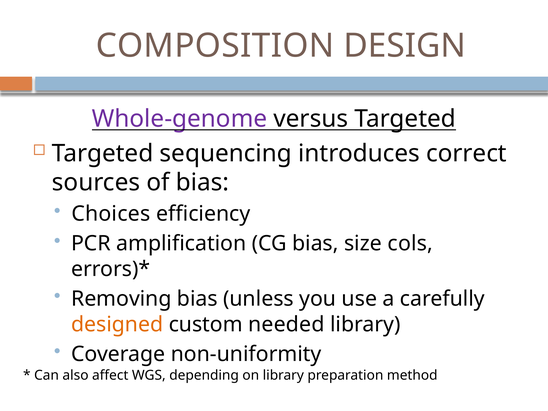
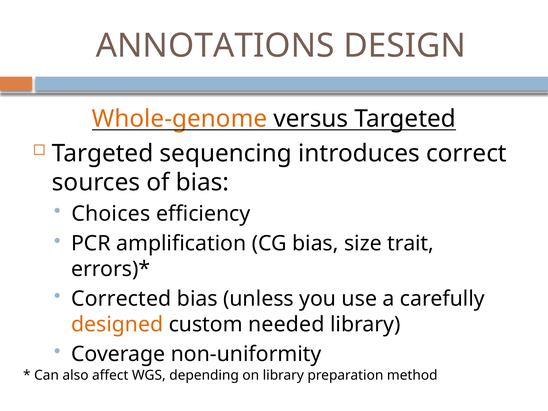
COMPOSITION: COMPOSITION -> ANNOTATIONS (215, 46)
Whole-genome colour: purple -> orange (180, 119)
cols: cols -> trait (410, 244)
Removing: Removing -> Corrected (121, 299)
